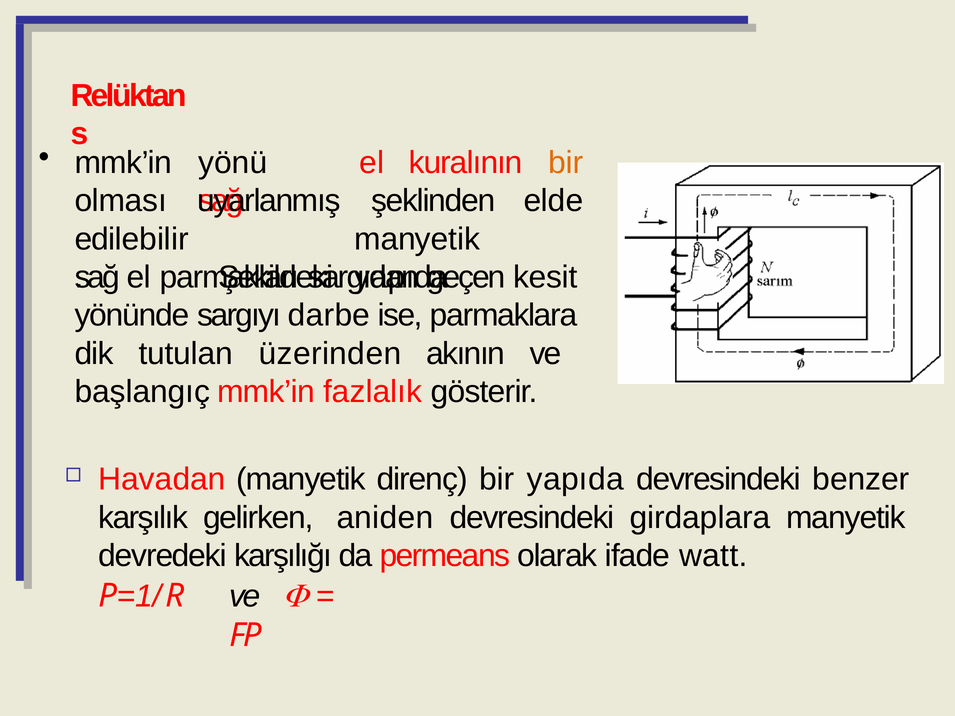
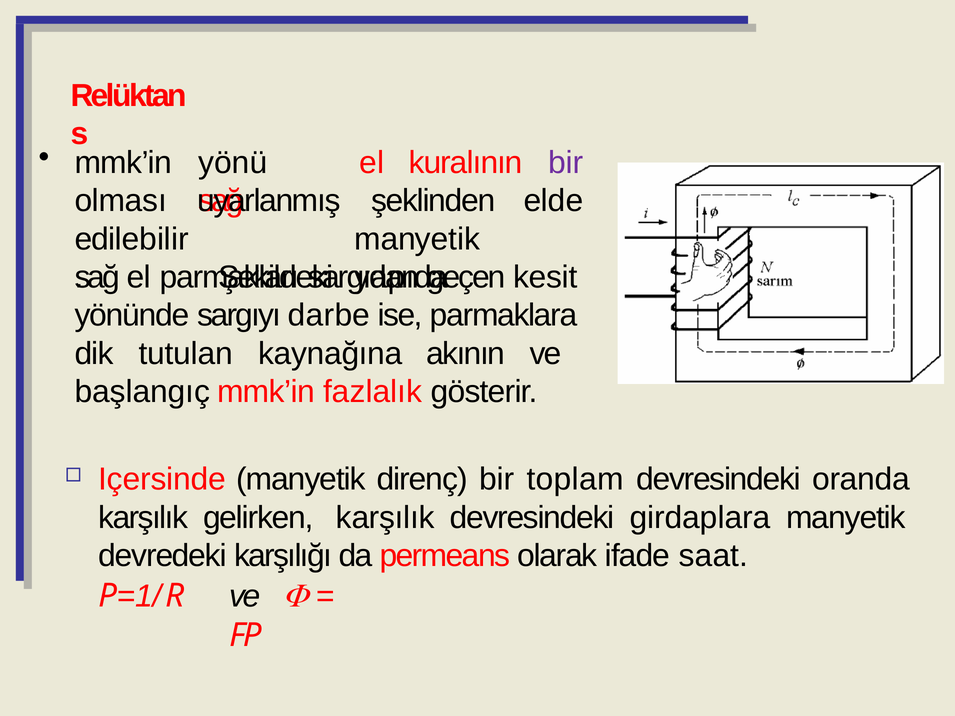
bir colour: orange -> purple (566, 163)
üzerinden: üzerinden -> kaynağına (330, 354)
Havadan: Havadan -> Içersinde (162, 480)
bir yapıda: yapıda -> toplam (575, 480)
benzer: benzer -> oranda (861, 480)
gelirken aniden: aniden -> karşılık (385, 518)
watt: watt -> saat (713, 556)
